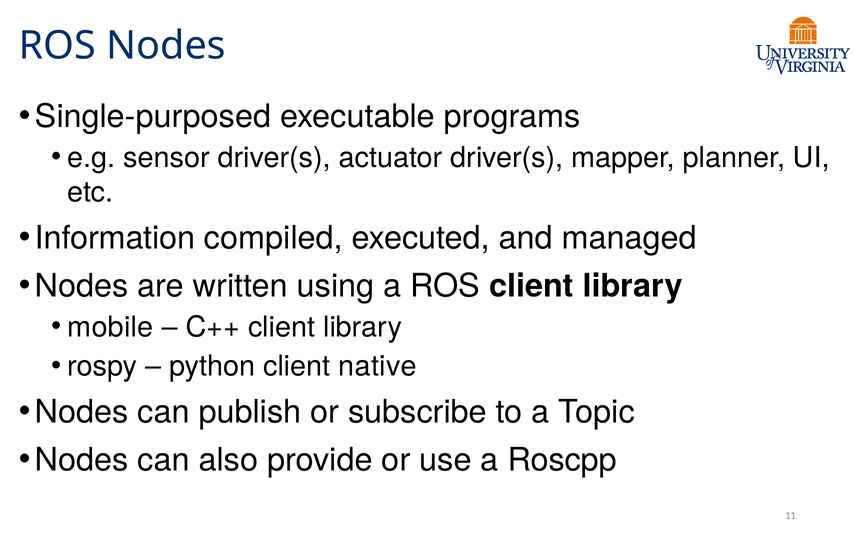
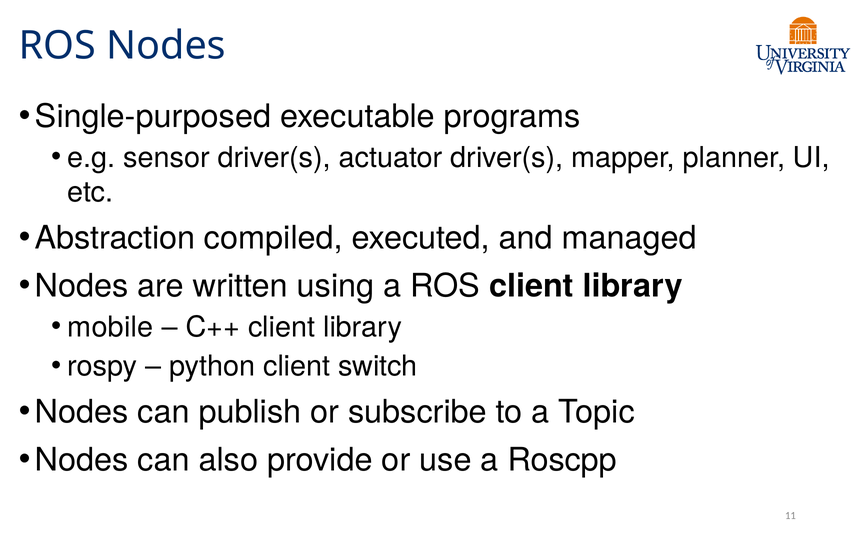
Information: Information -> Abstraction (115, 238)
native: native -> switch (378, 366)
